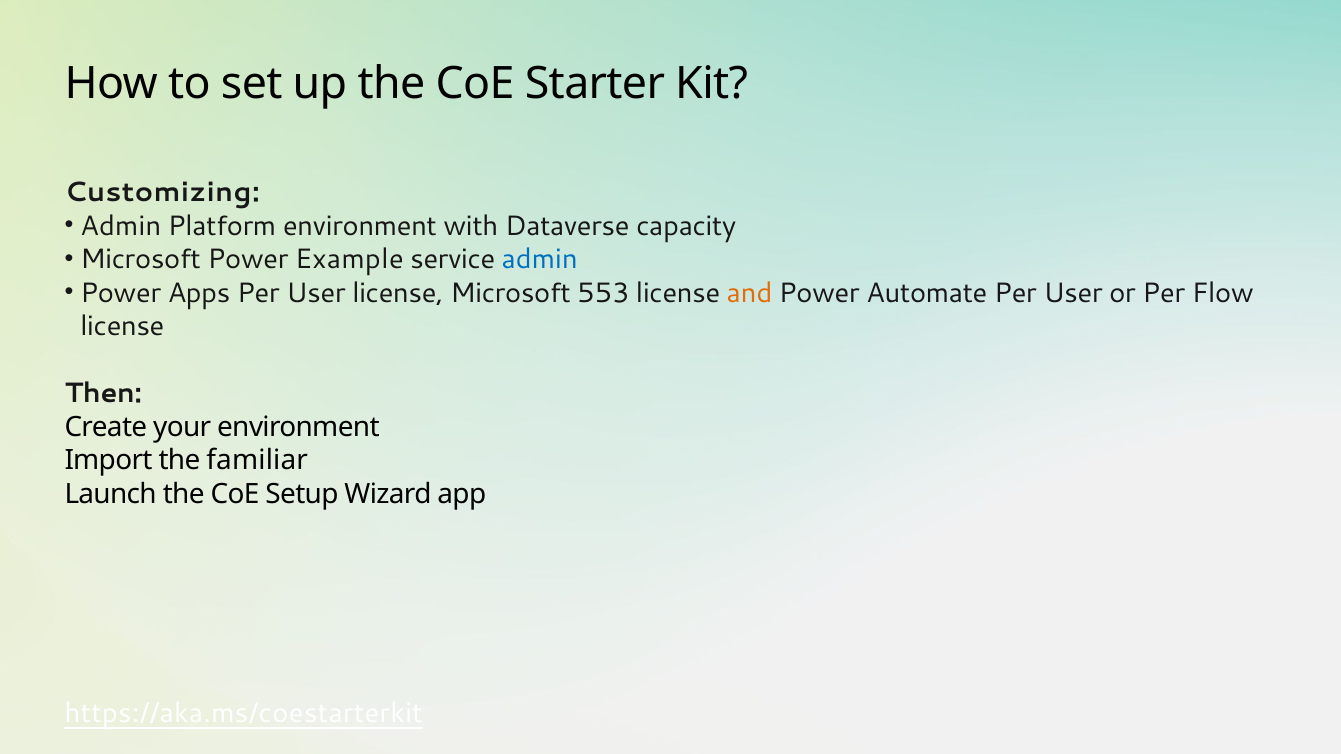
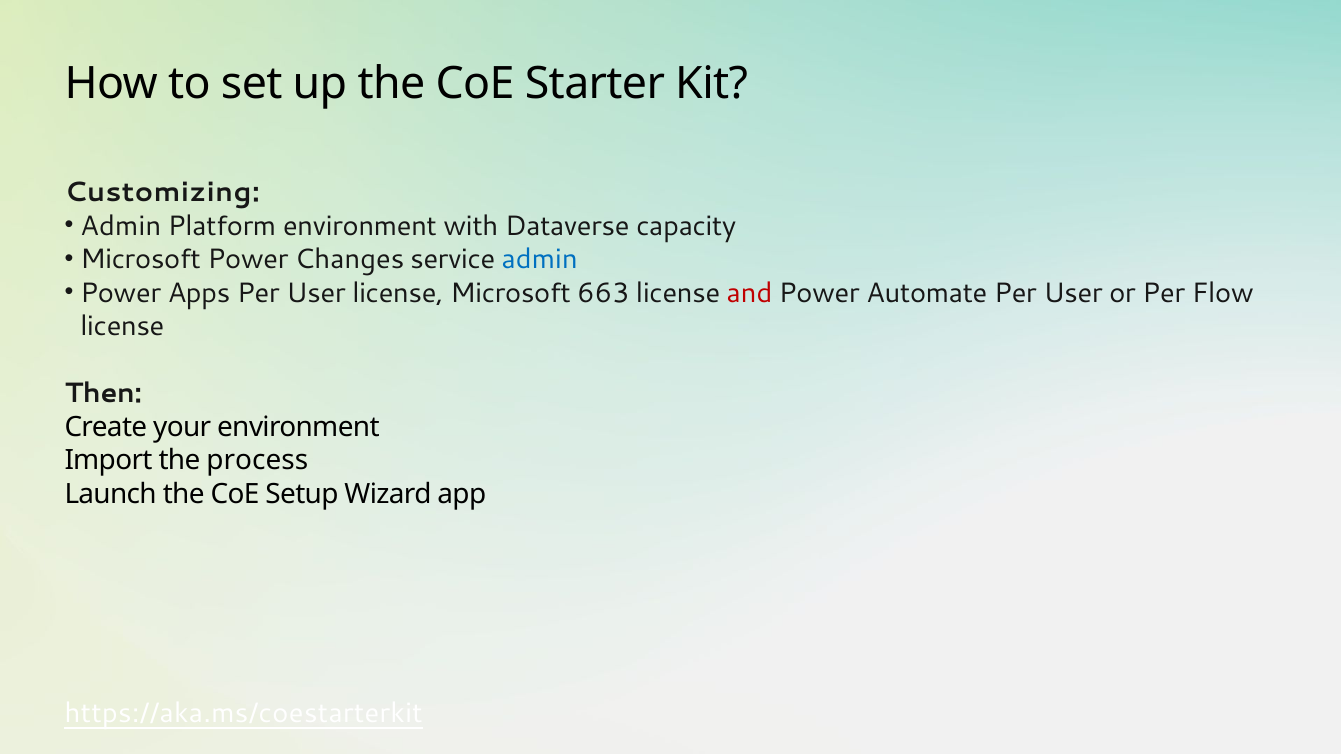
Example: Example -> Changes (349, 259)
553: 553 -> 663 (604, 293)
and colour: orange -> red (750, 293)
familiar: familiar -> process (257, 461)
